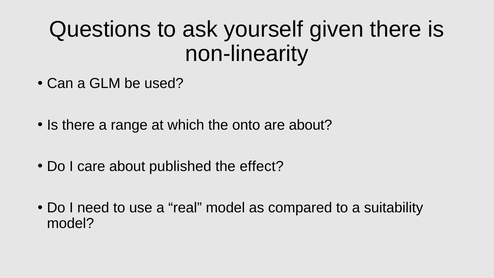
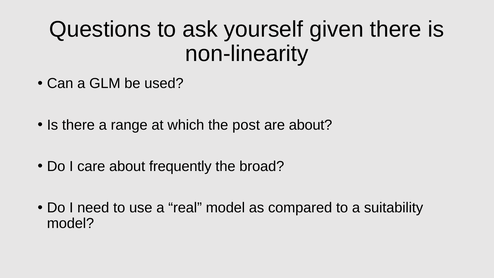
onto: onto -> post (246, 125)
published: published -> frequently (180, 166)
effect: effect -> broad (262, 166)
